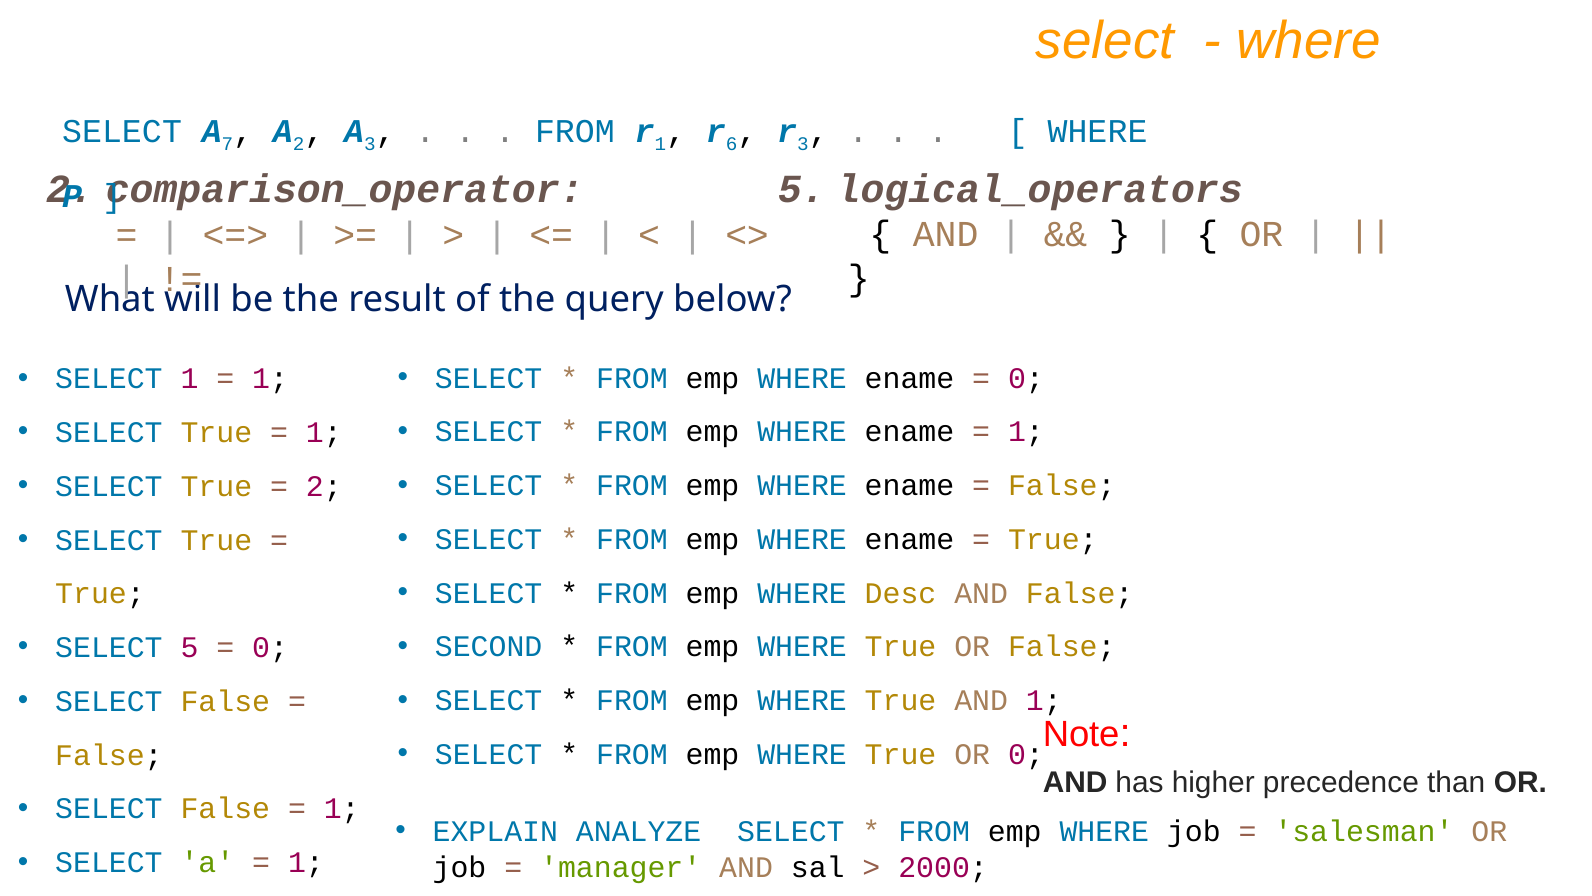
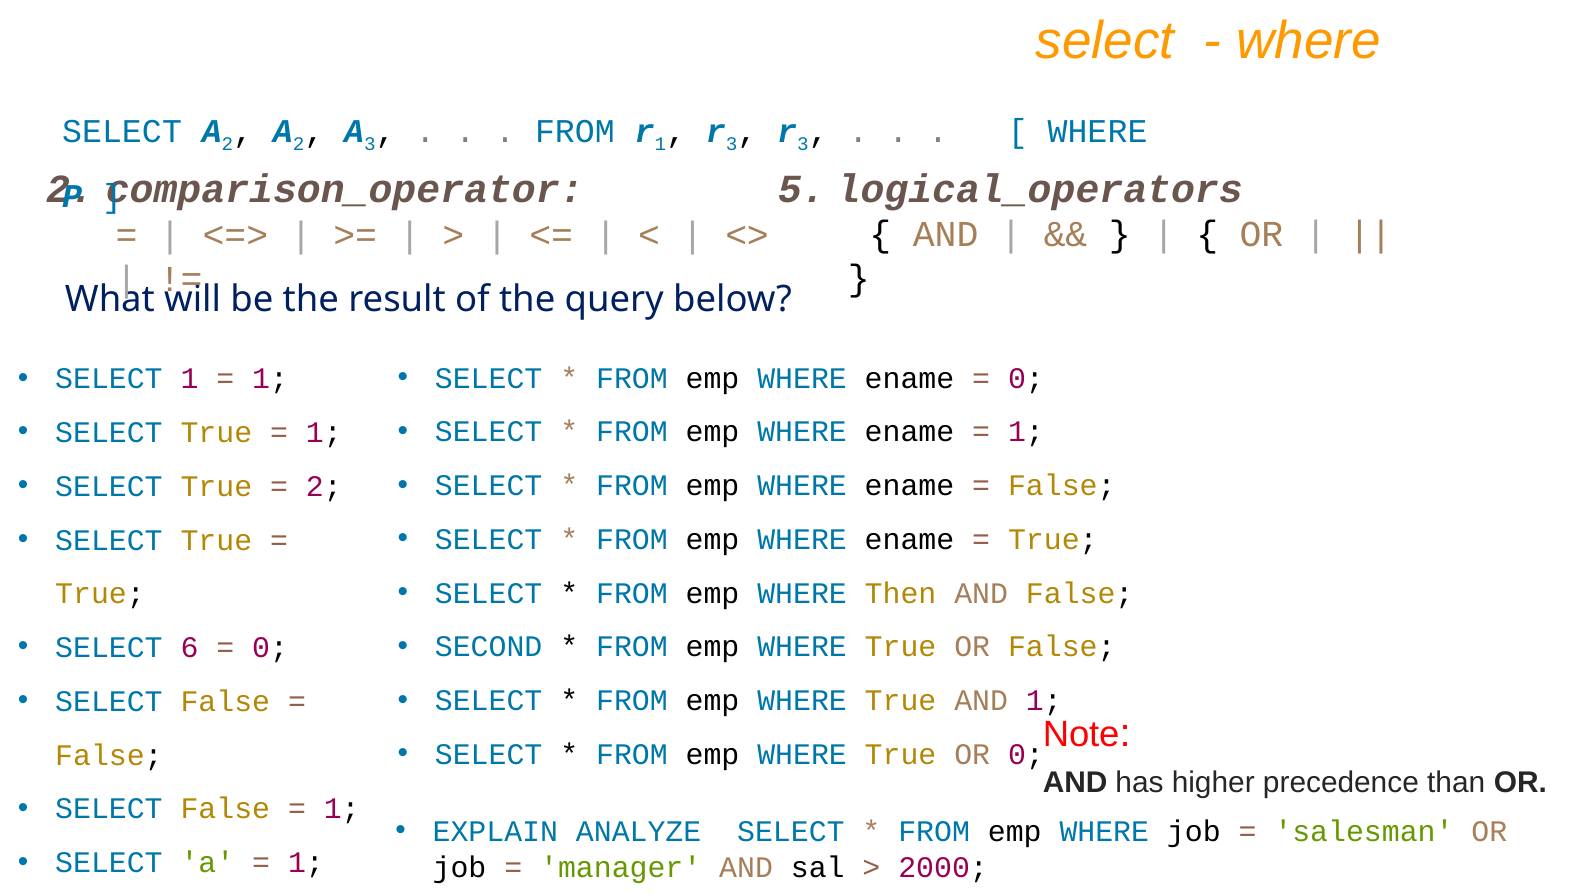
SELECT A 7: 7 -> 2 (227, 144)
6: 6 -> 3 (732, 144)
Desc: Desc -> Then (901, 593)
SELECT 5: 5 -> 6 (190, 647)
